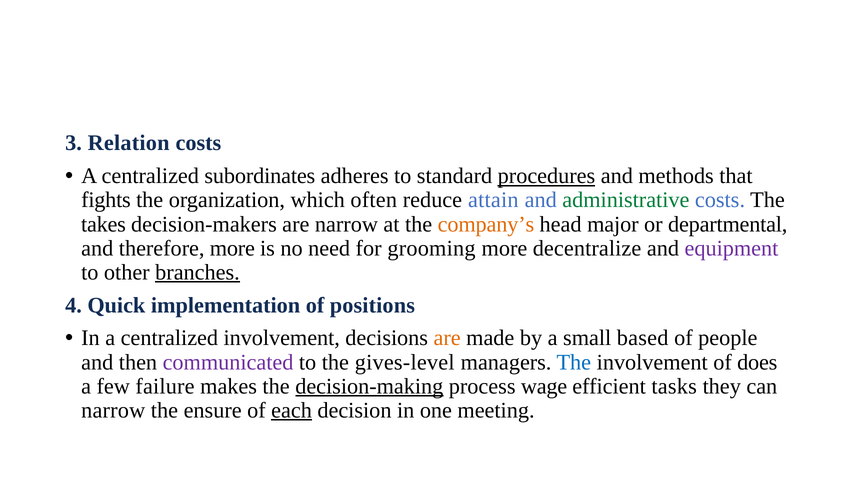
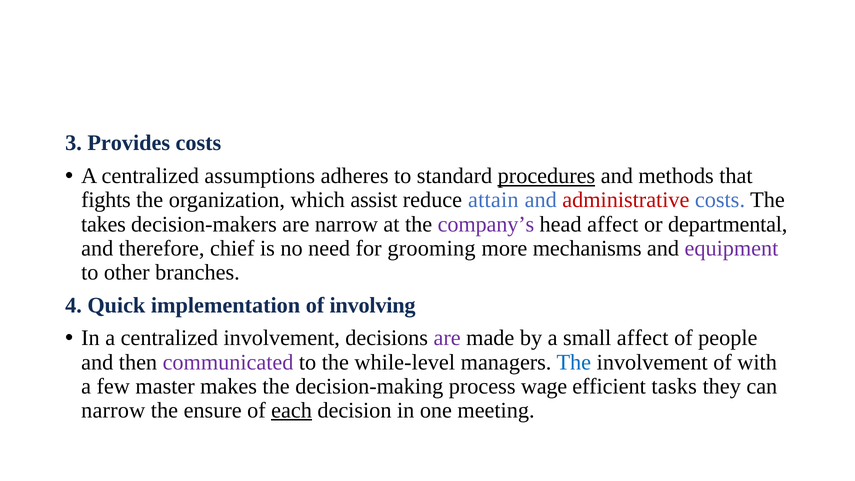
Relation: Relation -> Provides (129, 143)
subordinates: subordinates -> assumptions (260, 176)
often: often -> assist (374, 200)
administrative colour: green -> red (626, 200)
company’s colour: orange -> purple (486, 224)
head major: major -> affect (613, 224)
therefore more: more -> chief (232, 248)
decentralize: decentralize -> mechanisms (587, 248)
branches underline: present -> none (198, 272)
positions: positions -> involving (373, 305)
are colour: orange -> purple (447, 338)
small based: based -> affect (643, 338)
gives-level: gives-level -> while-level (405, 362)
does: does -> with (757, 362)
failure: failure -> master (165, 386)
decision-making underline: present -> none (369, 386)
